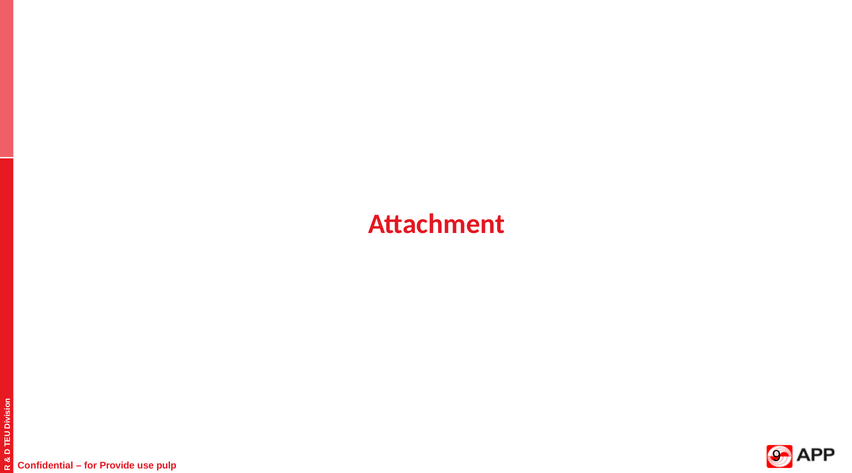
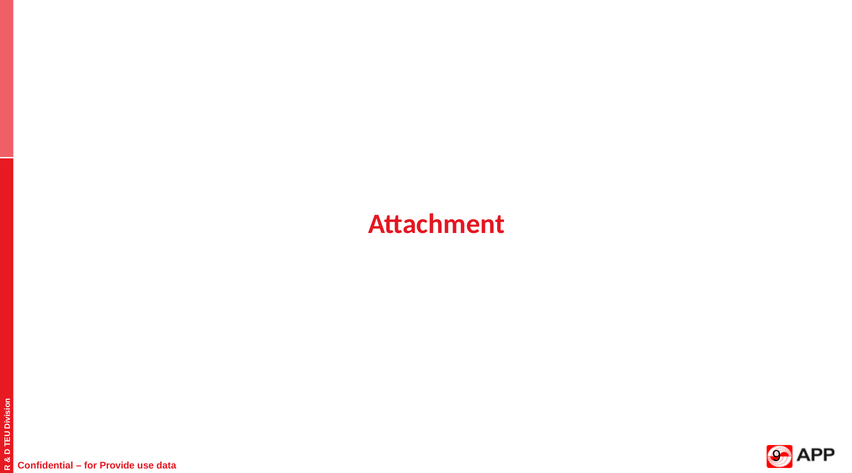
pulp: pulp -> data (166, 466)
